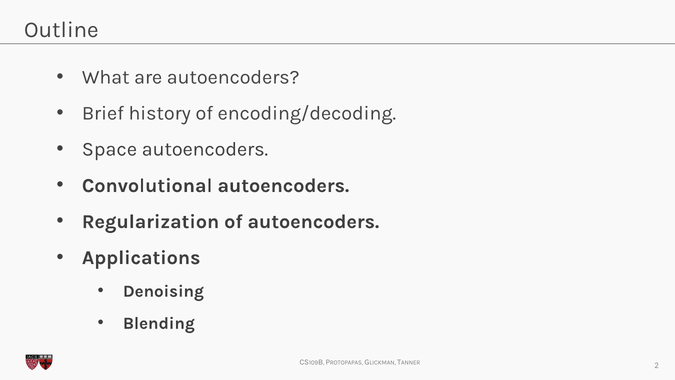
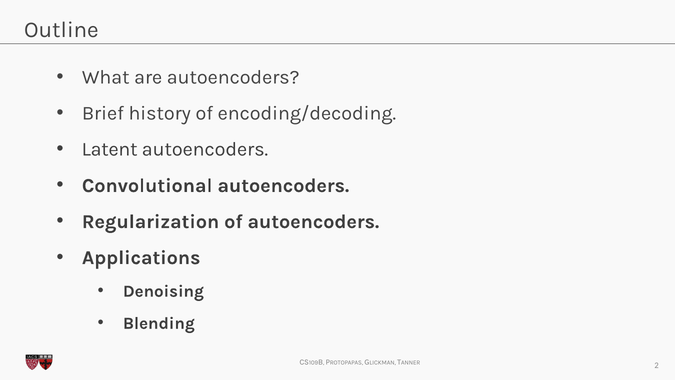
Space: Space -> Latent (110, 149)
